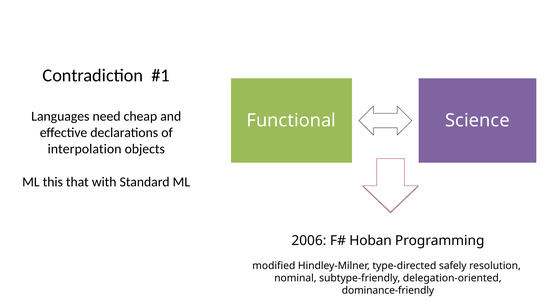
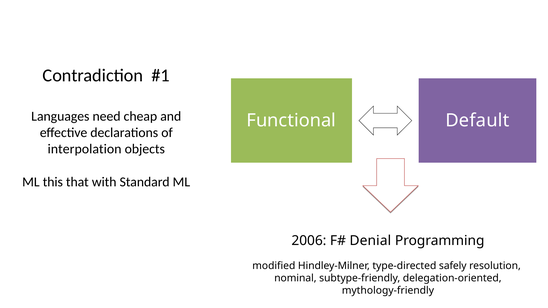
Science: Science -> Default (477, 121)
Hoban: Hoban -> Denial (370, 241)
dominance-friendly: dominance-friendly -> mythology-friendly (388, 291)
